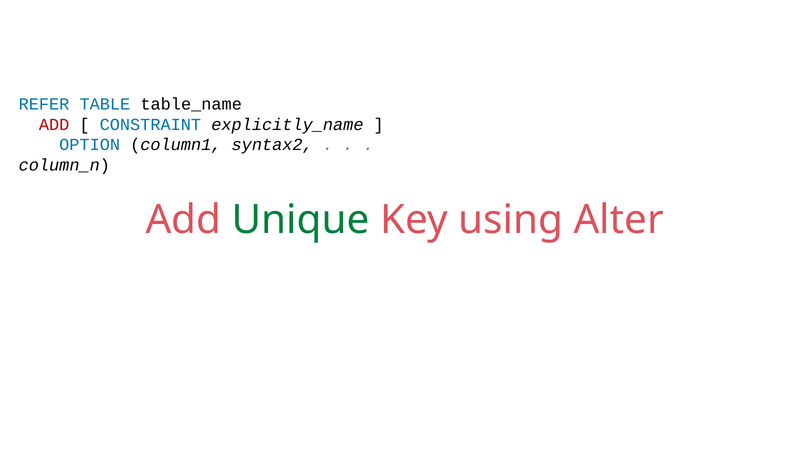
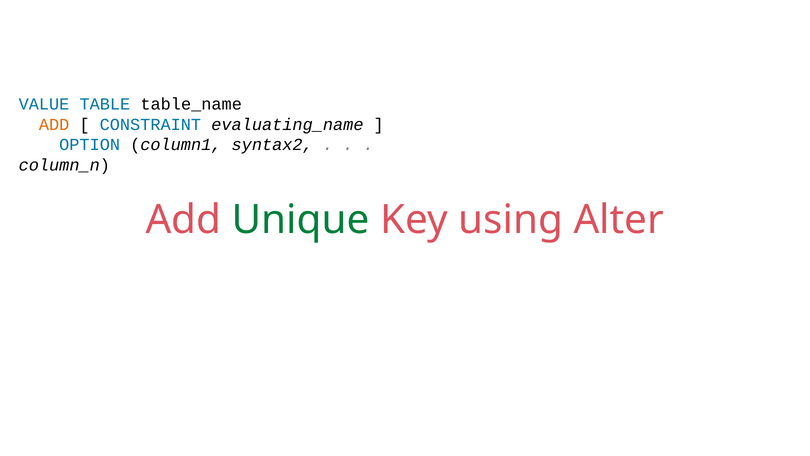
REFER: REFER -> VALUE (44, 104)
ADD colour: red -> orange (54, 124)
explicitly_name: explicitly_name -> evaluating_name (287, 124)
